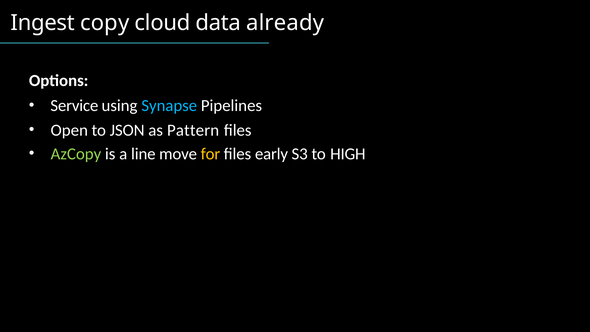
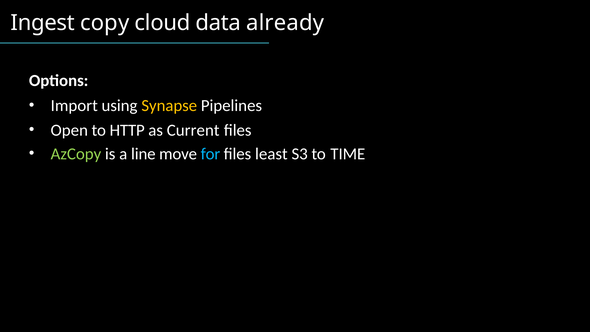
Service: Service -> Import (74, 106)
Synapse colour: light blue -> yellow (169, 106)
JSON: JSON -> HTTP (127, 130)
Pattern: Pattern -> Current (193, 130)
for colour: yellow -> light blue (210, 154)
early: early -> least (271, 154)
HIGH: HIGH -> TIME (348, 154)
